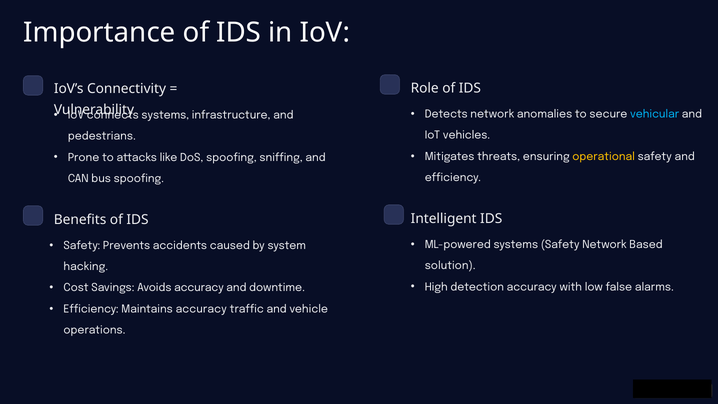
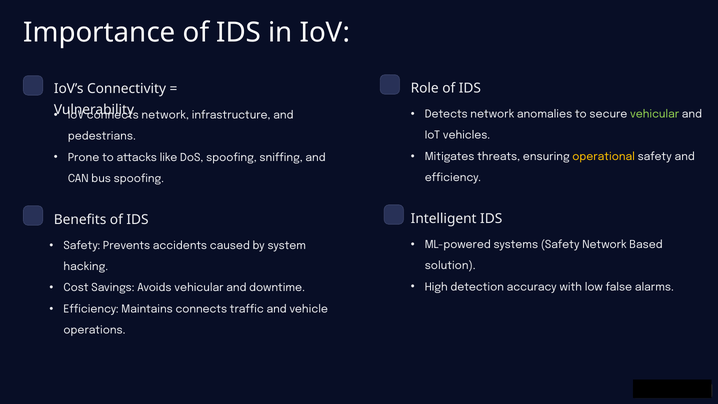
vehicular colour: light blue -> light green (655, 114)
systems: systems -> network (165, 115)
Avoids accuracy: accuracy -> vehicular (199, 288)
Maintains accuracy: accuracy -> connects (201, 309)
